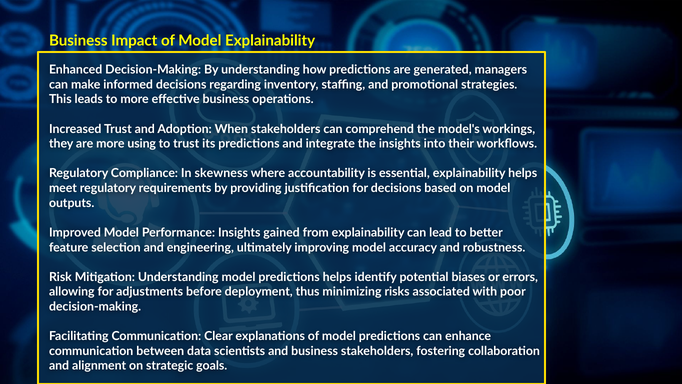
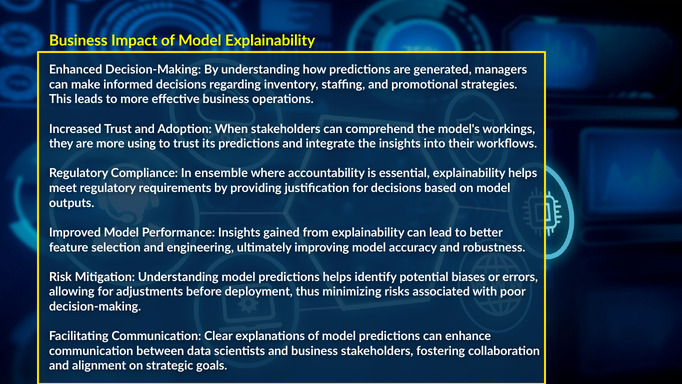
skewness: skewness -> ensemble (221, 173)
